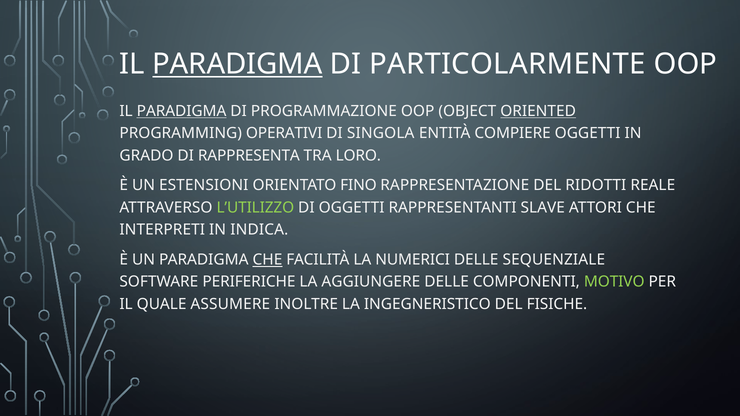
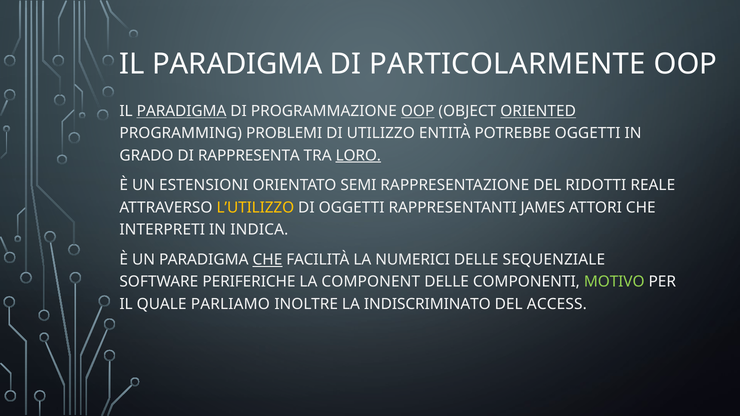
PARADIGMA underline: present -> none (237, 64)
OOP underline: none -> present (418, 111)
OPERATIVI: OPERATIVI -> PROBLEMI (284, 133)
SINGOLA: SINGOLA -> UTILIZZO (381, 133)
COMPIERE: COMPIERE -> POTREBBE (513, 133)
LORO underline: none -> present (358, 156)
FINO: FINO -> SEMI (358, 186)
L’UTILIZZO colour: light green -> yellow (255, 208)
SLAVE: SLAVE -> JAMES (543, 208)
AGGIUNGERE: AGGIUNGERE -> COMPONENT (371, 282)
ASSUMERE: ASSUMERE -> PARLIAMO (230, 304)
INGEGNERISTICO: INGEGNERISTICO -> INDISCRIMINATO (427, 304)
FISICHE: FISICHE -> ACCESS (557, 304)
